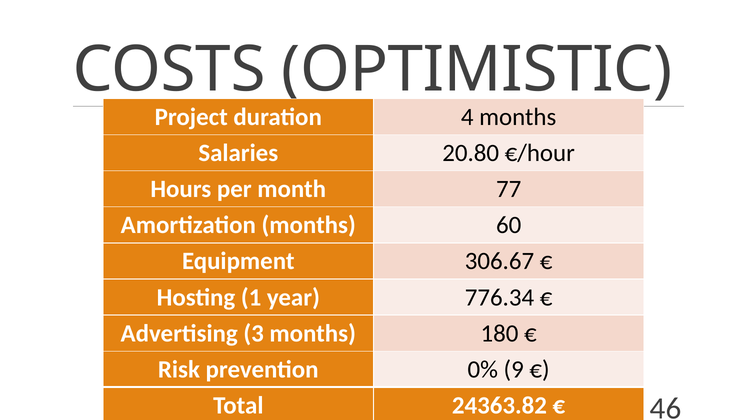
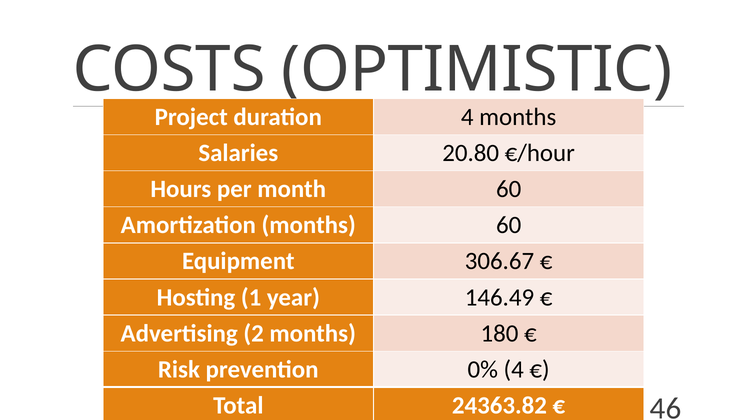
month 77: 77 -> 60 (509, 189)
776.34: 776.34 -> 146.49 (499, 297)
3: 3 -> 2 (254, 333)
0% 9: 9 -> 4 (514, 370)
